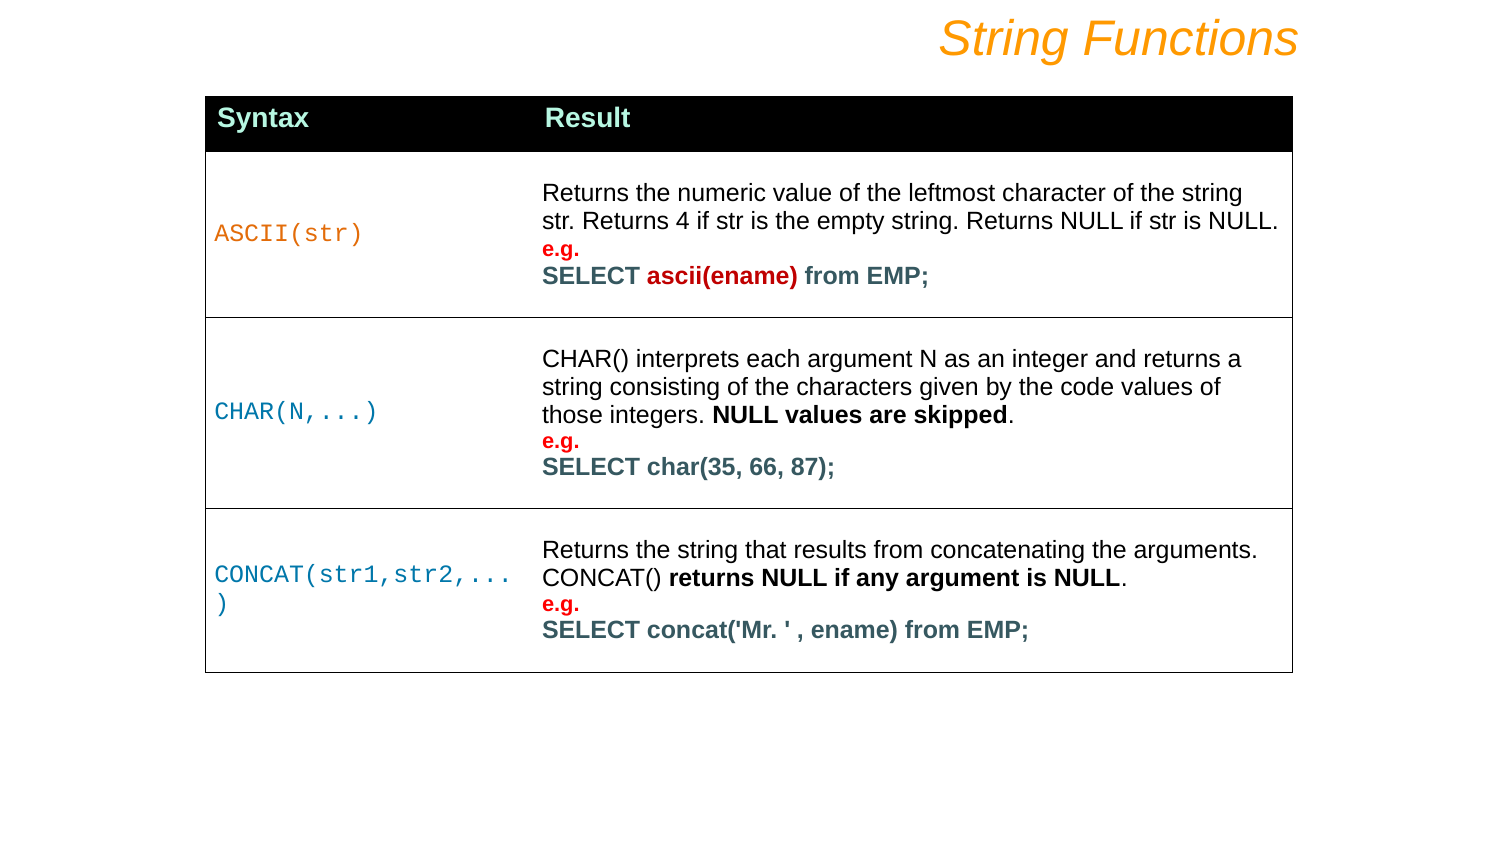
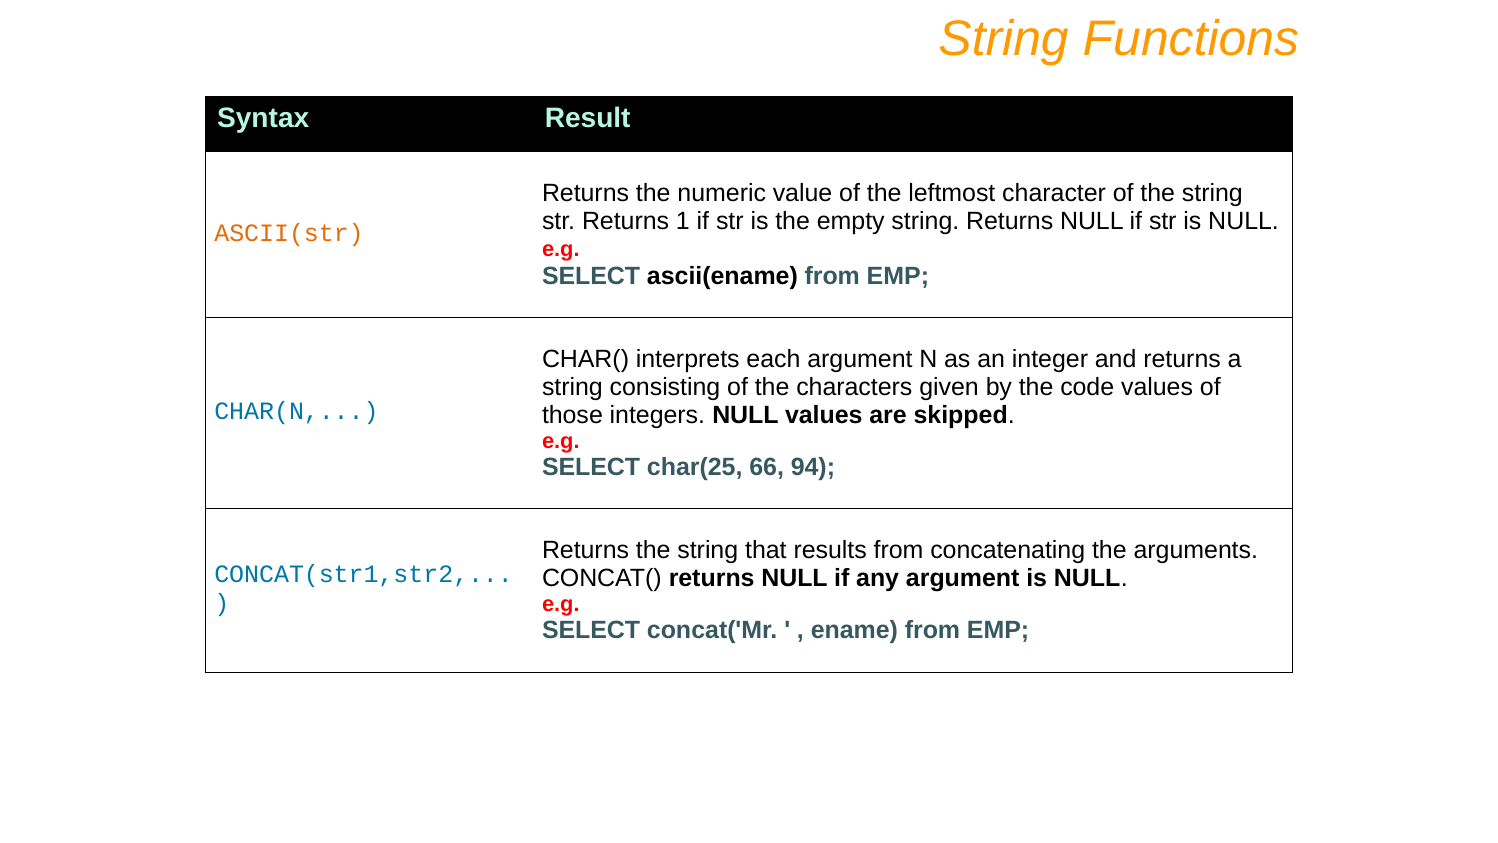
4: 4 -> 1 (683, 221)
ascii(ename colour: red -> black (722, 276)
char(35: char(35 -> char(25 (695, 467)
87: 87 -> 94 (813, 467)
